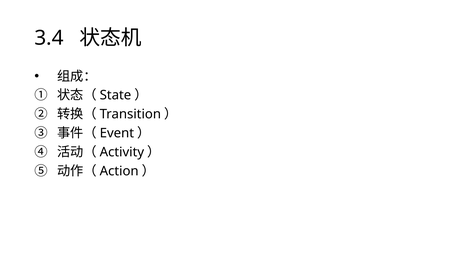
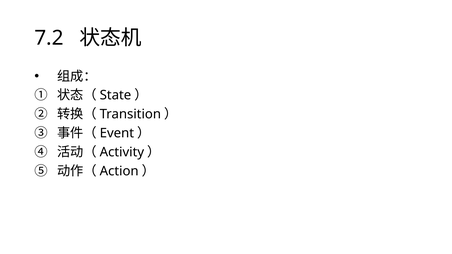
3.4: 3.4 -> 7.2 (49, 38)
